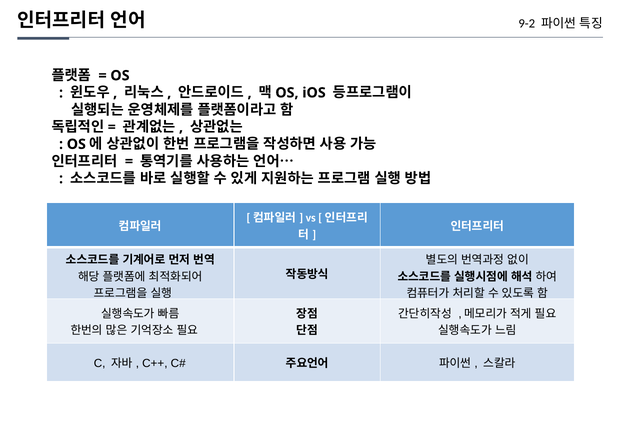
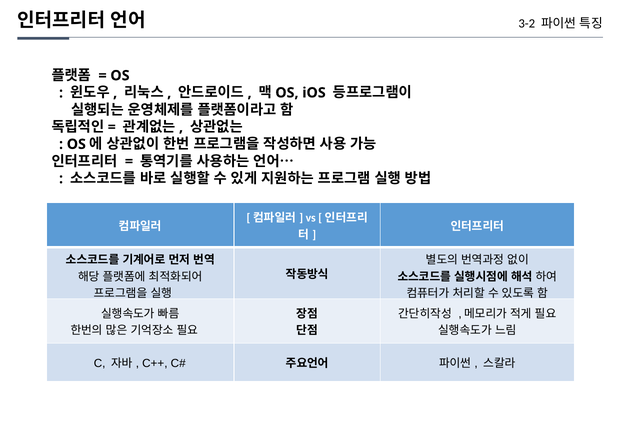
9-2: 9-2 -> 3-2 (527, 23)
